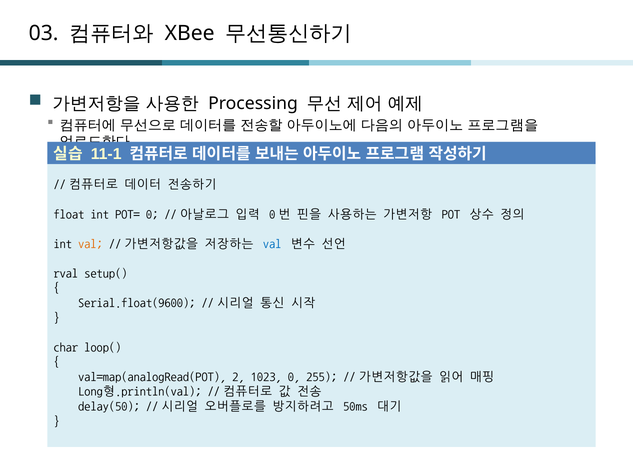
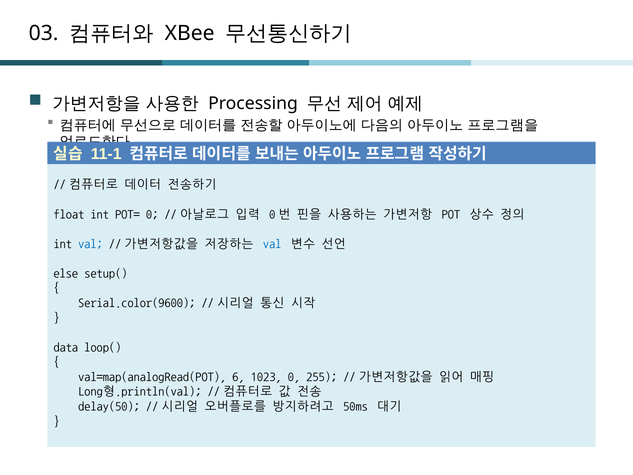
val colour: orange -> blue (90, 243)
rval: rval -> else (66, 273)
Serial.float(9600: Serial.float(9600 -> Serial.color(9600 (137, 303)
char: char -> data (66, 347)
2: 2 -> 6 (238, 376)
